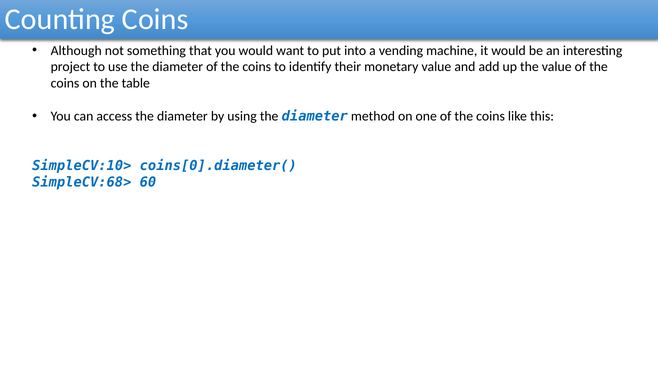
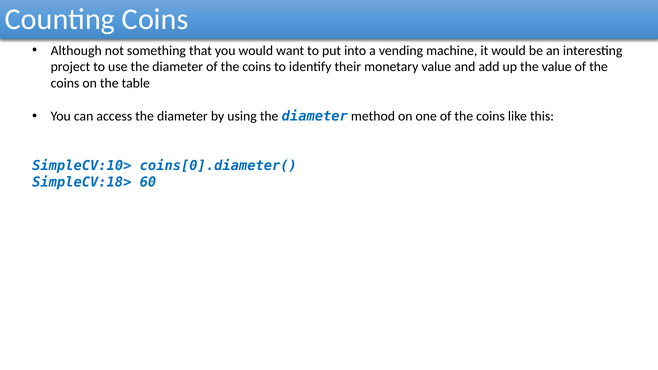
SimpleCV:68>: SimpleCV:68> -> SimpleCV:18> (82, 182)
